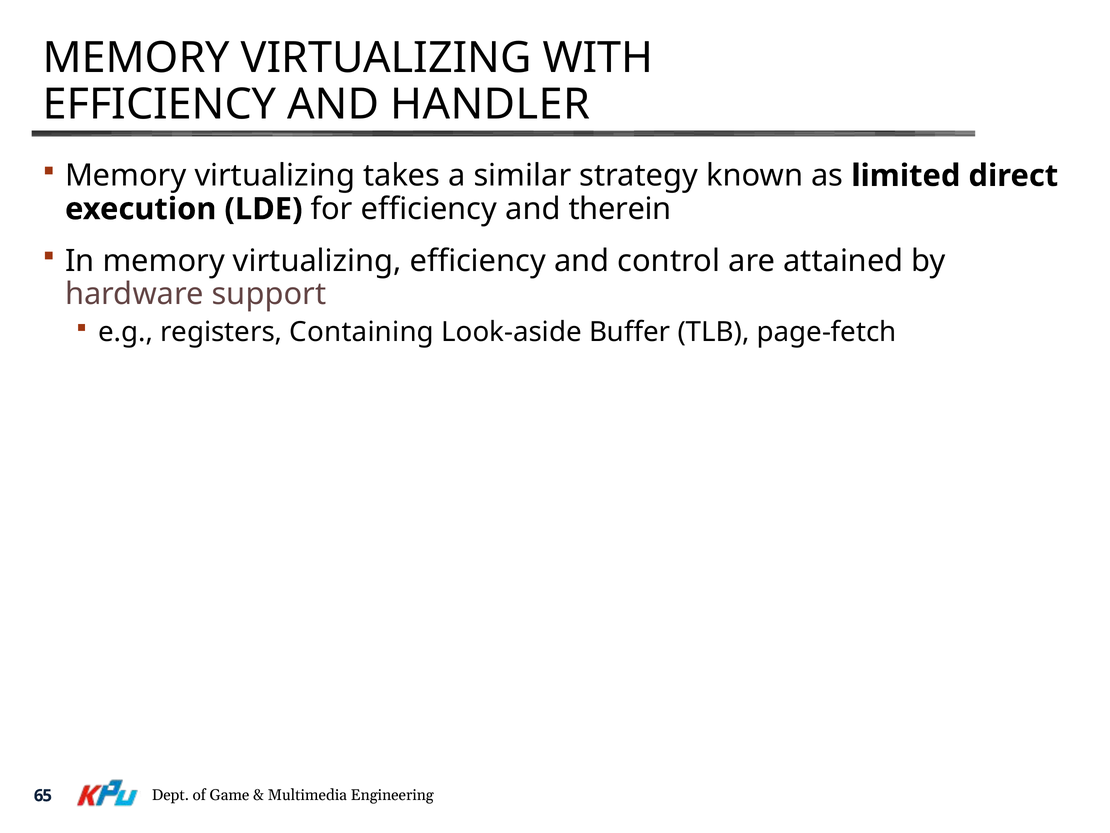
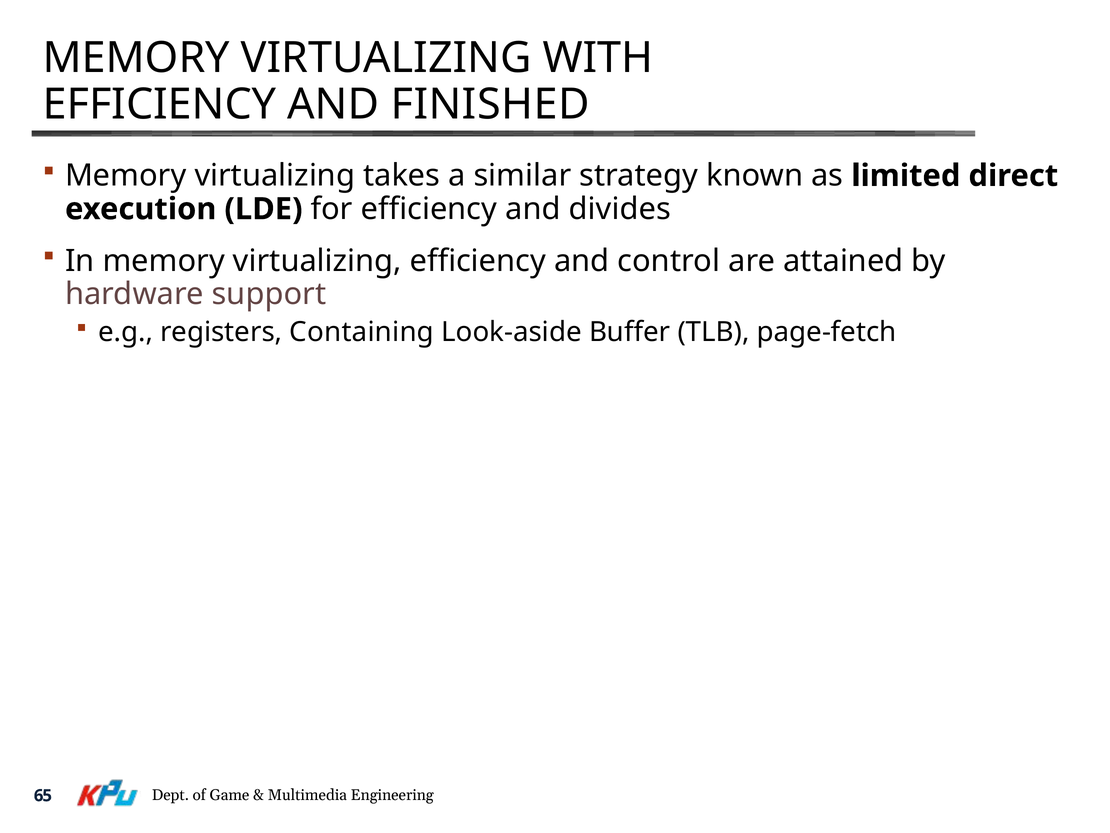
HANDLER: HANDLER -> FINISHED (490, 104)
therein: therein -> divides (620, 209)
